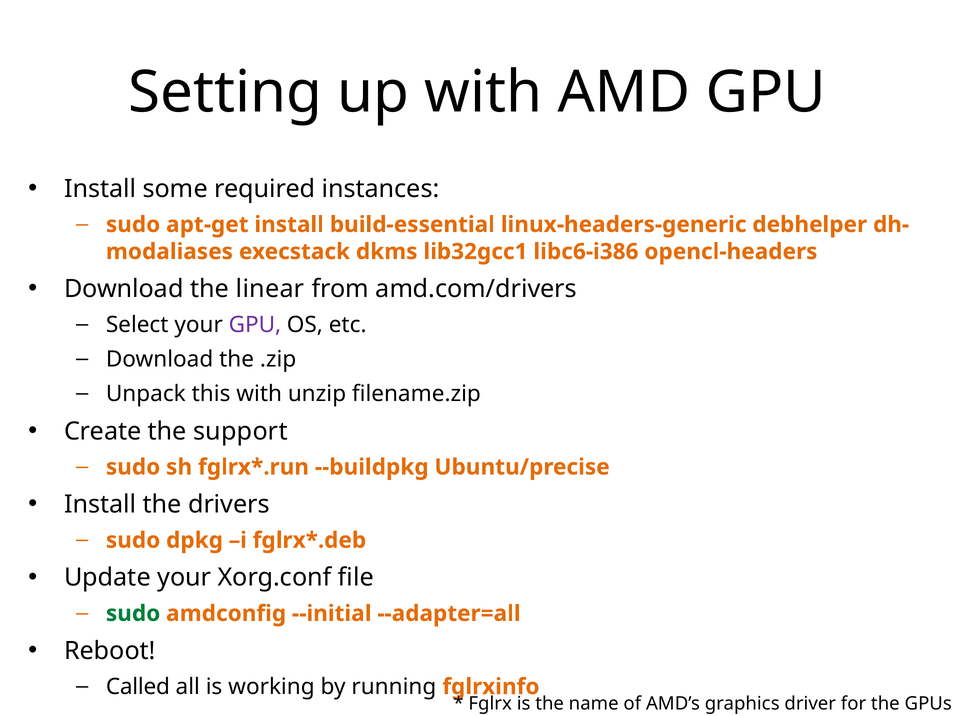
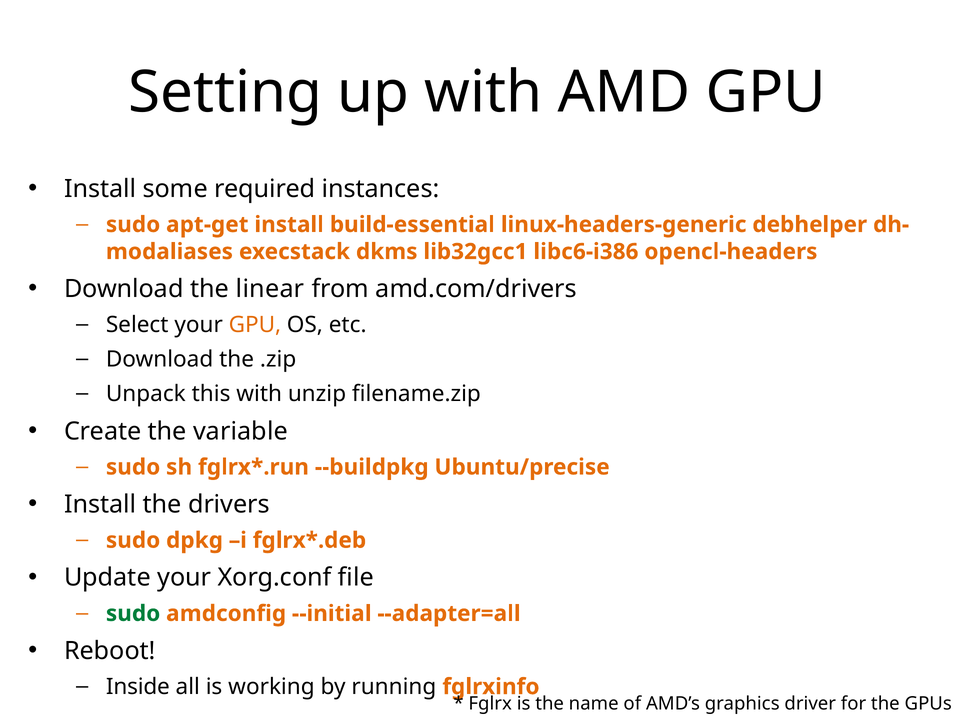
GPU colour: purple -> orange (255, 325)
support: support -> variable (240, 431)
Called: Called -> Inside (138, 687)
